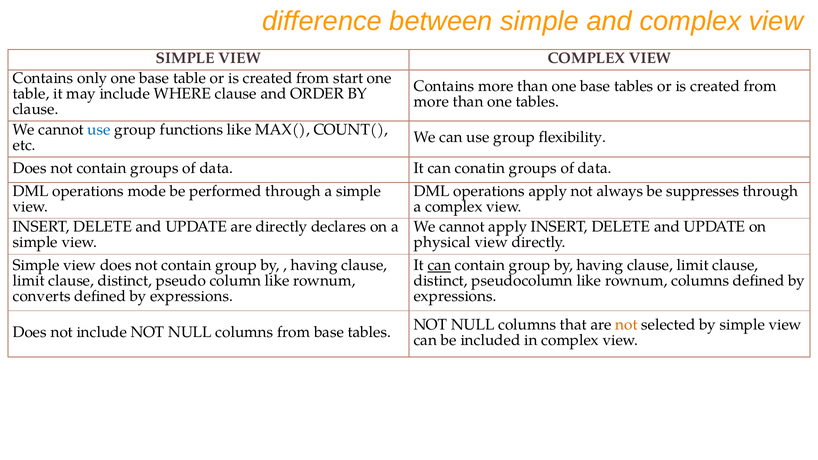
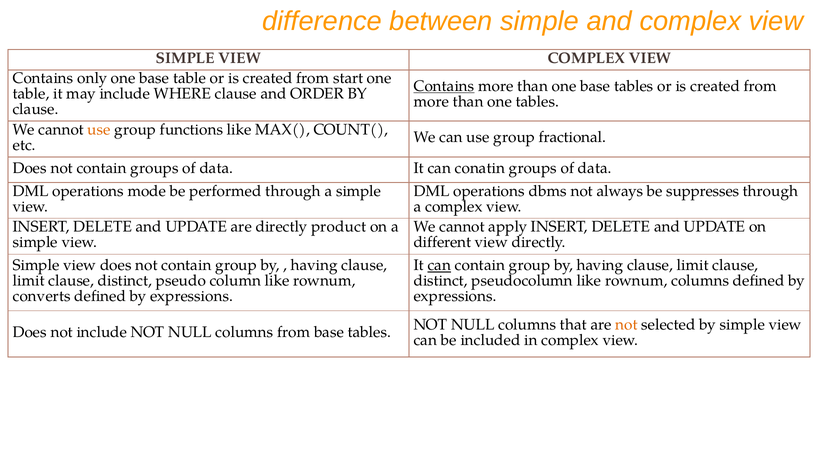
Contains underline: none -> present (444, 86)
use colour: blue -> orange (99, 130)
flexibility: flexibility -> fractional (572, 137)
operations apply: apply -> dbms (548, 191)
declares: declares -> product (339, 227)
physical: physical -> different (442, 242)
